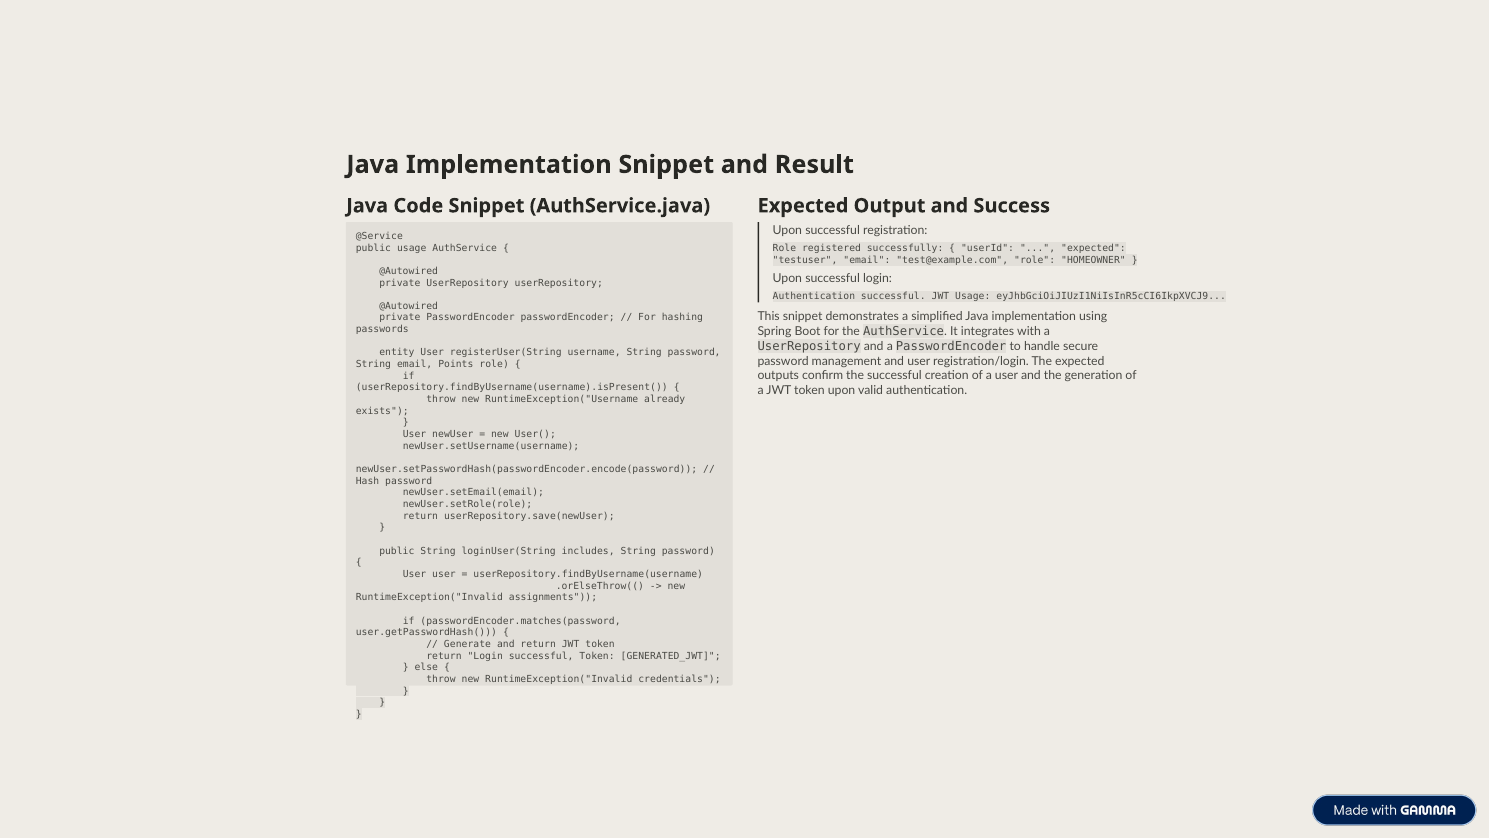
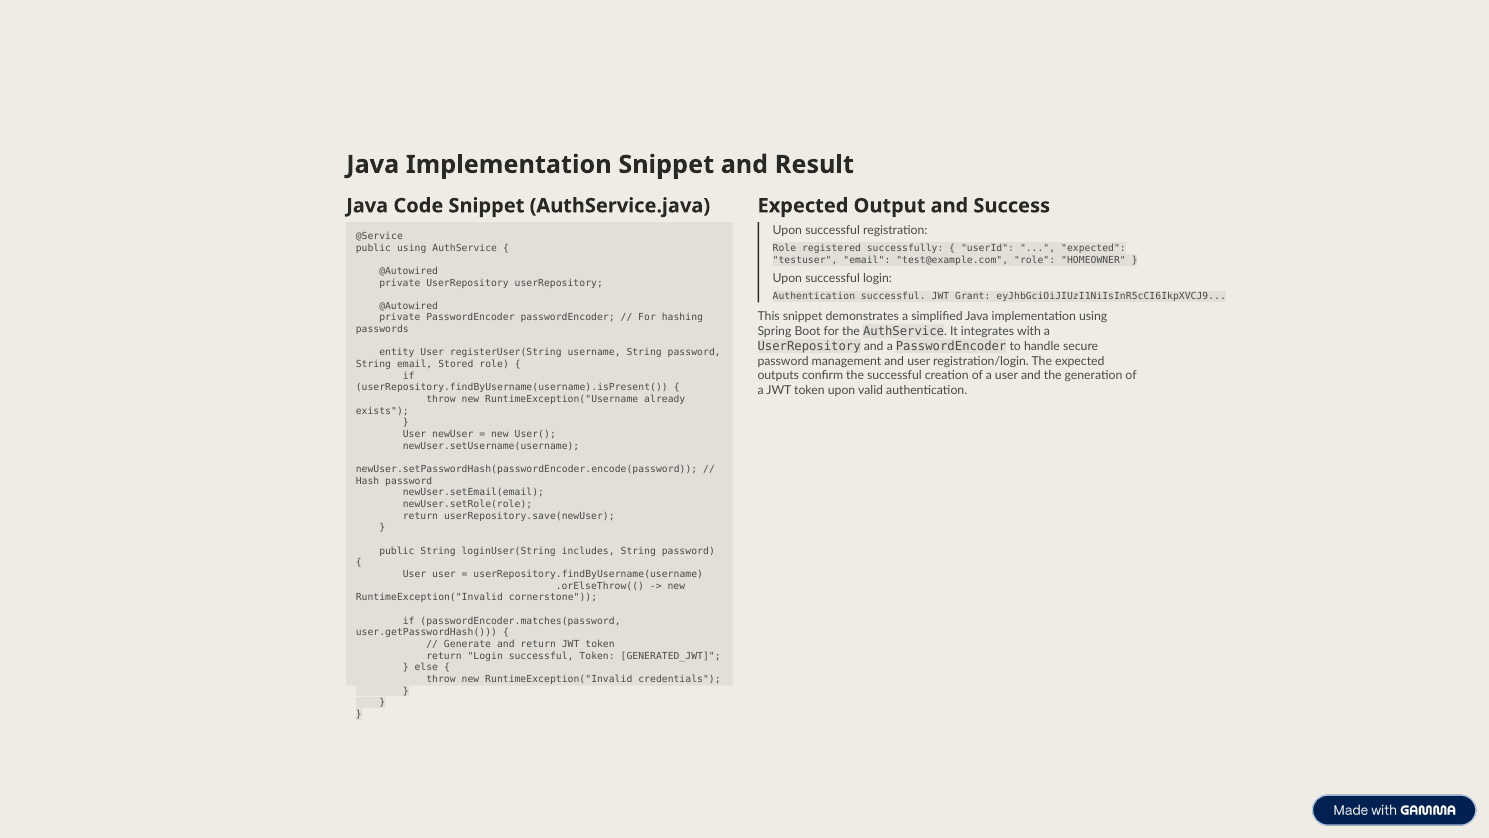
public usage: usage -> using (412, 248)
JWT Usage: Usage -> Grant (973, 297)
Points: Points -> Stored (456, 364)
assignments: assignments -> cornerstone (553, 597)
